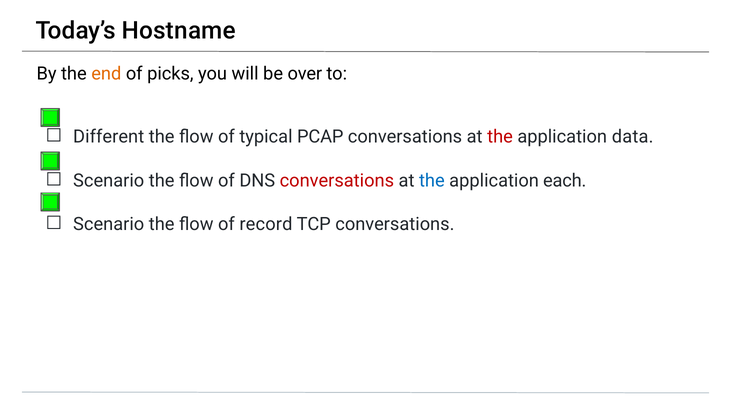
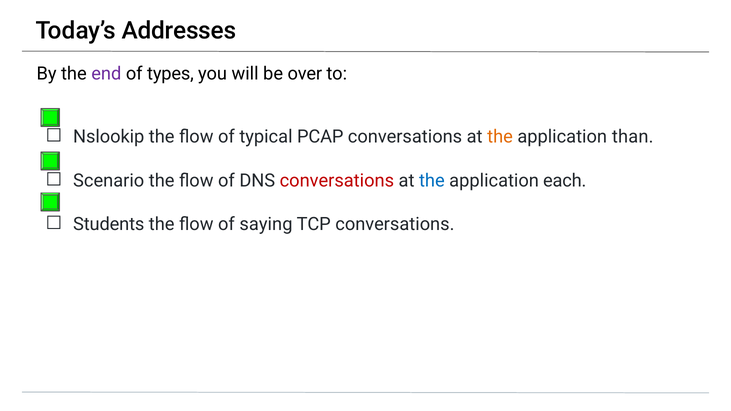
Hostname: Hostname -> Addresses (179, 31)
end colour: orange -> purple (106, 74)
picks: picks -> types (170, 74)
Different: Different -> Nslookip (109, 137)
the colour: red -> orange (500, 137)
data: data -> than (633, 137)
Scenario: Scenario -> Students (109, 225)
record: record -> saying (266, 225)
